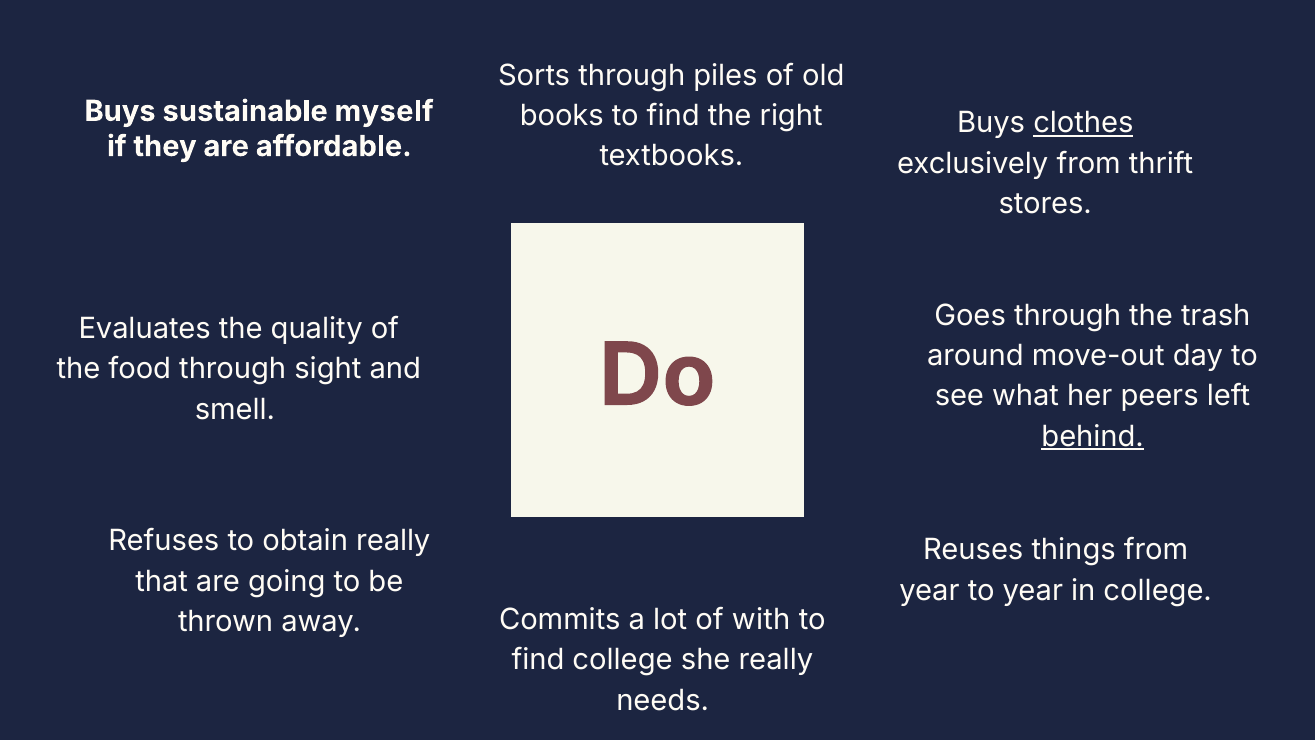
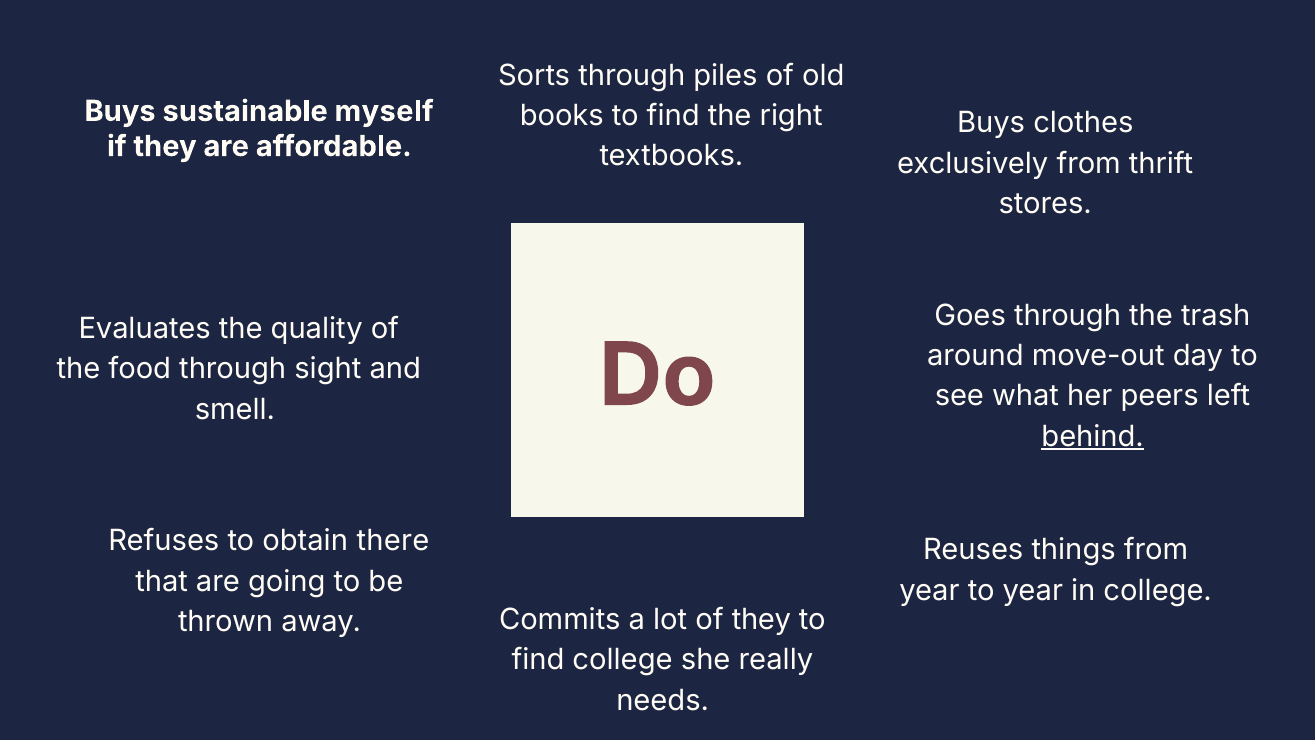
clothes underline: present -> none (1083, 123)
obtain really: really -> there (393, 541)
of with: with -> they (761, 620)
